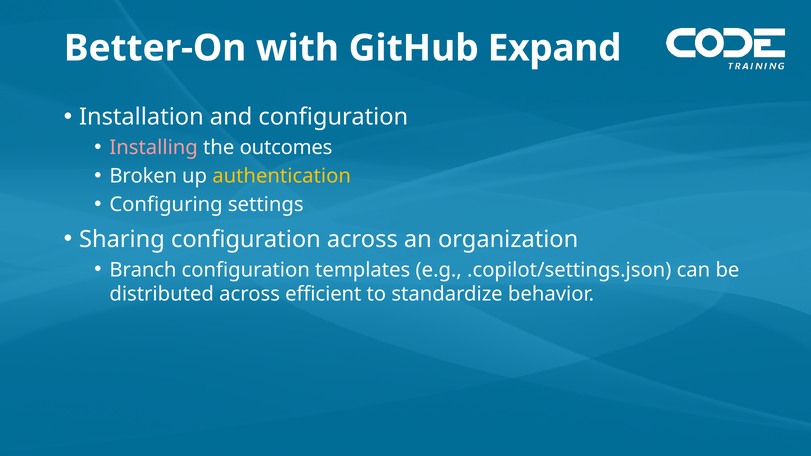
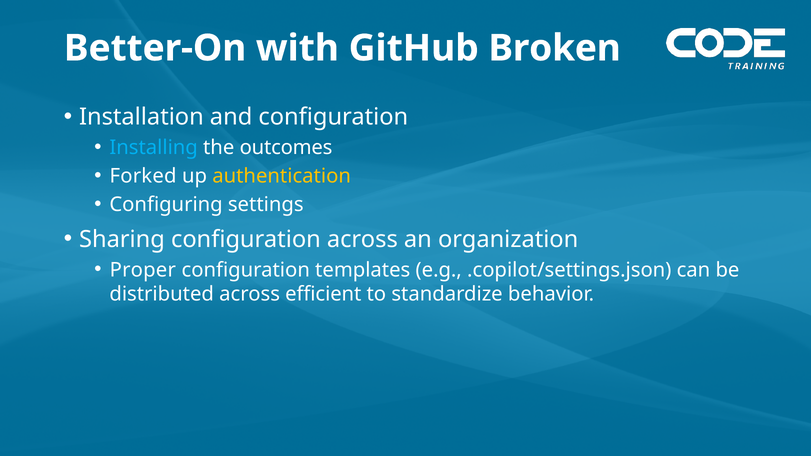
Expand: Expand -> Broken (555, 48)
Installing colour: pink -> light blue (154, 147)
Broken: Broken -> Forked (143, 176)
Branch: Branch -> Proper (143, 270)
